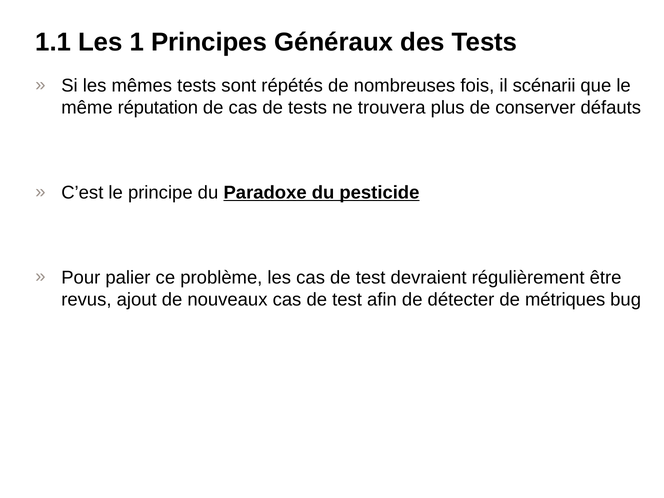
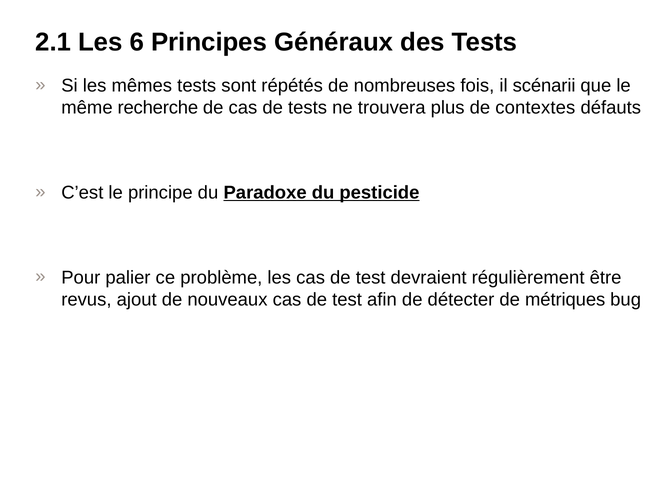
1.1: 1.1 -> 2.1 (53, 42)
1: 1 -> 6 (137, 42)
réputation: réputation -> recherche (158, 108)
conserver: conserver -> contextes (535, 108)
